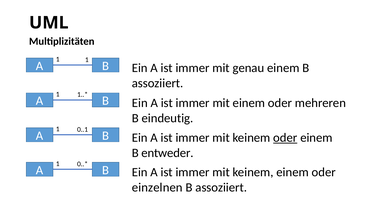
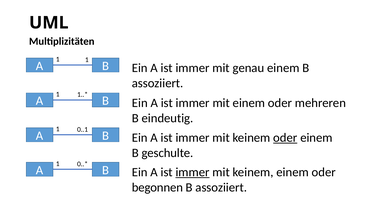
entweder: entweder -> geschulte (167, 153)
immer underline: none -> present (193, 172)
einzelnen: einzelnen -> begonnen (157, 188)
